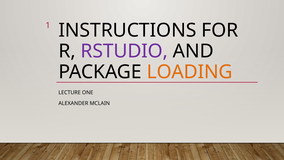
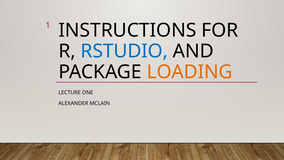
RSTUDIO colour: purple -> blue (124, 51)
